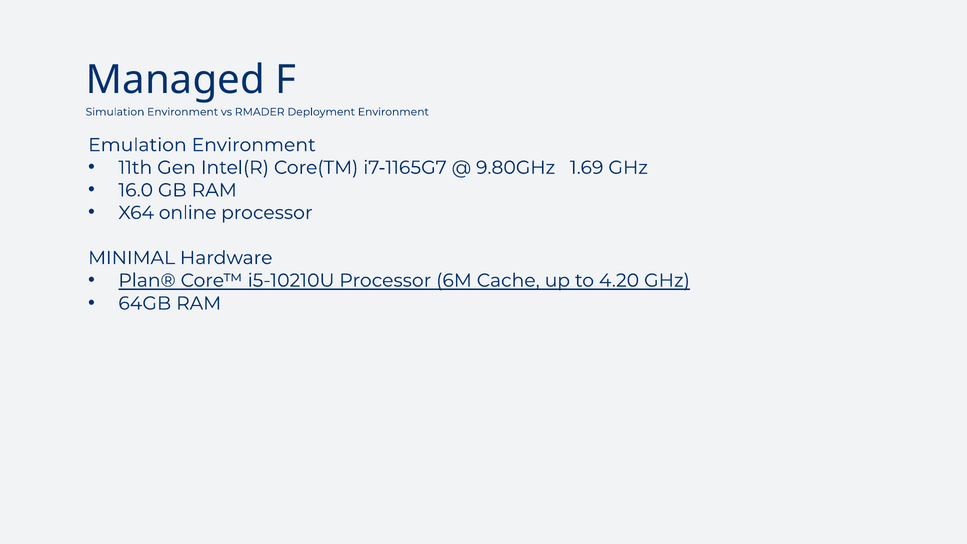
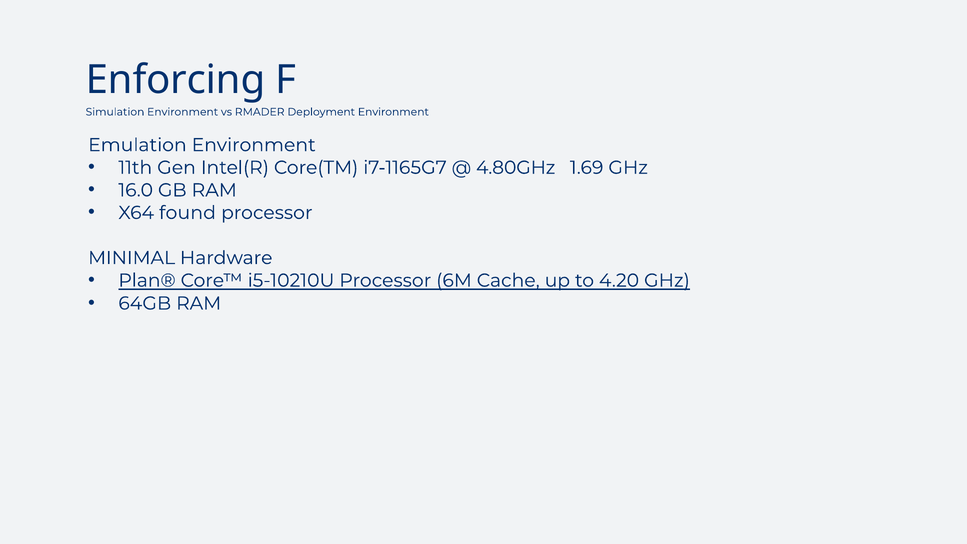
Managed: Managed -> Enforcing (176, 80)
9.80GHz: 9.80GHz -> 4.80GHz (516, 168)
online: online -> found (187, 213)
